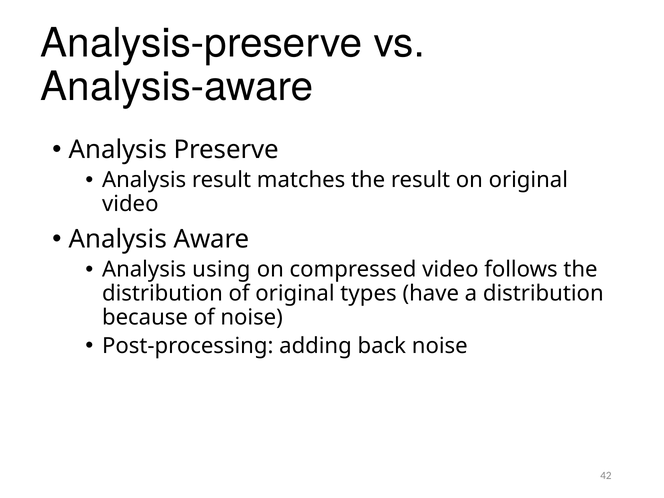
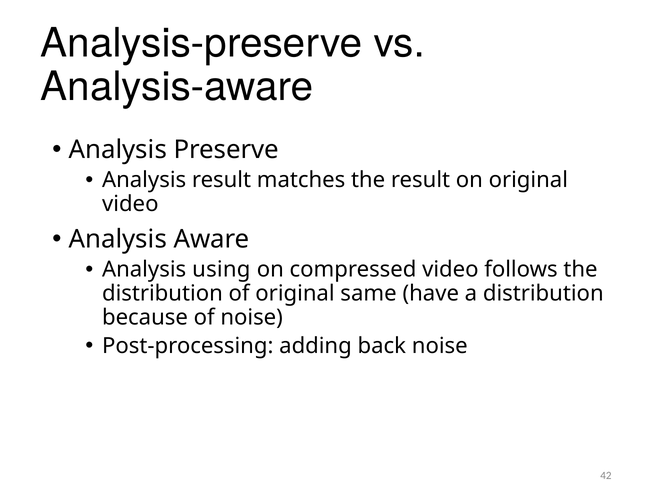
types: types -> same (369, 294)
